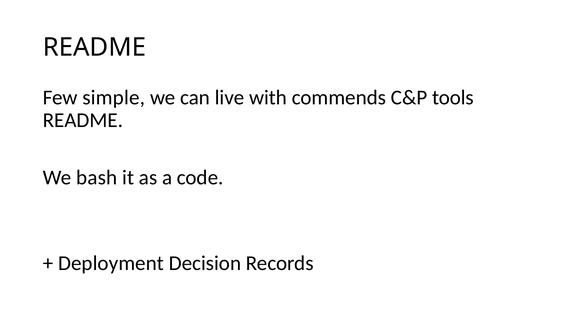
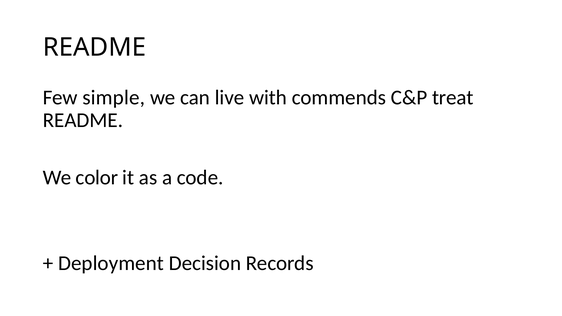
tools: tools -> treat (453, 98)
bash: bash -> color (97, 178)
